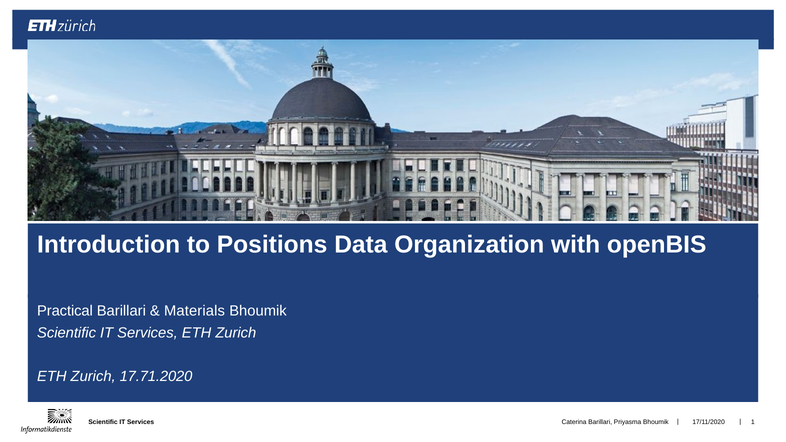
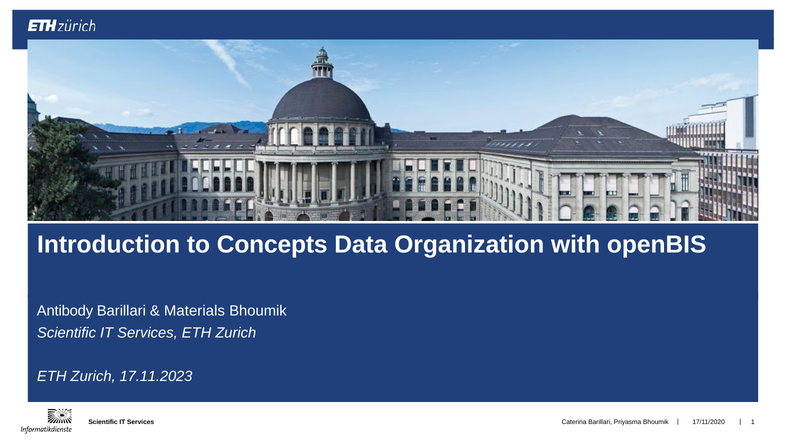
Positions: Positions -> Concepts (272, 245)
Practical: Practical -> Antibody (65, 311)
17.71.2020: 17.71.2020 -> 17.11.2023 (156, 376)
